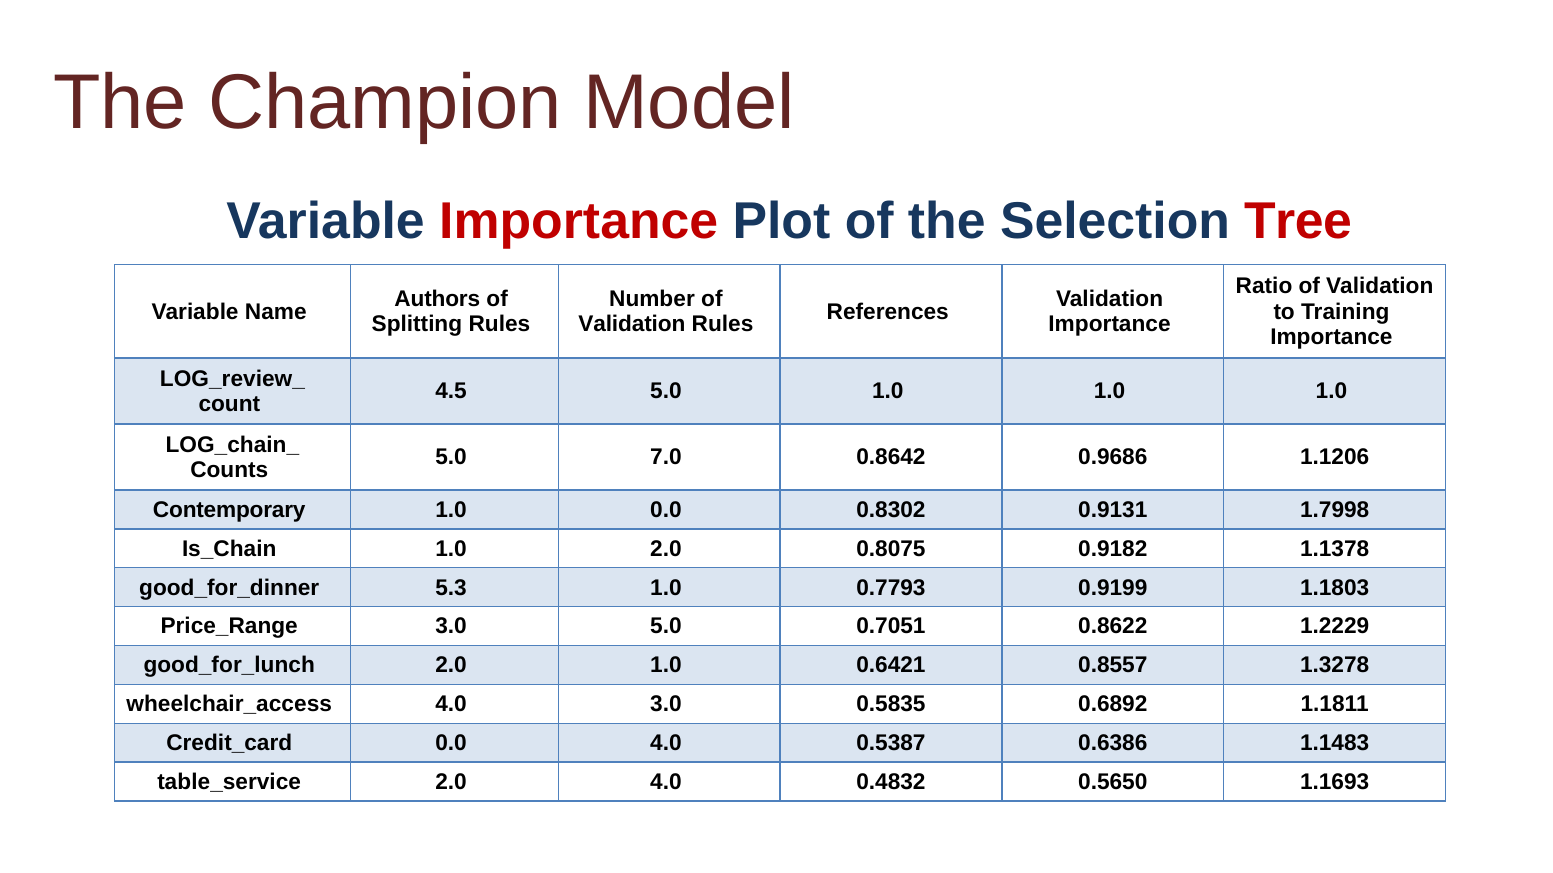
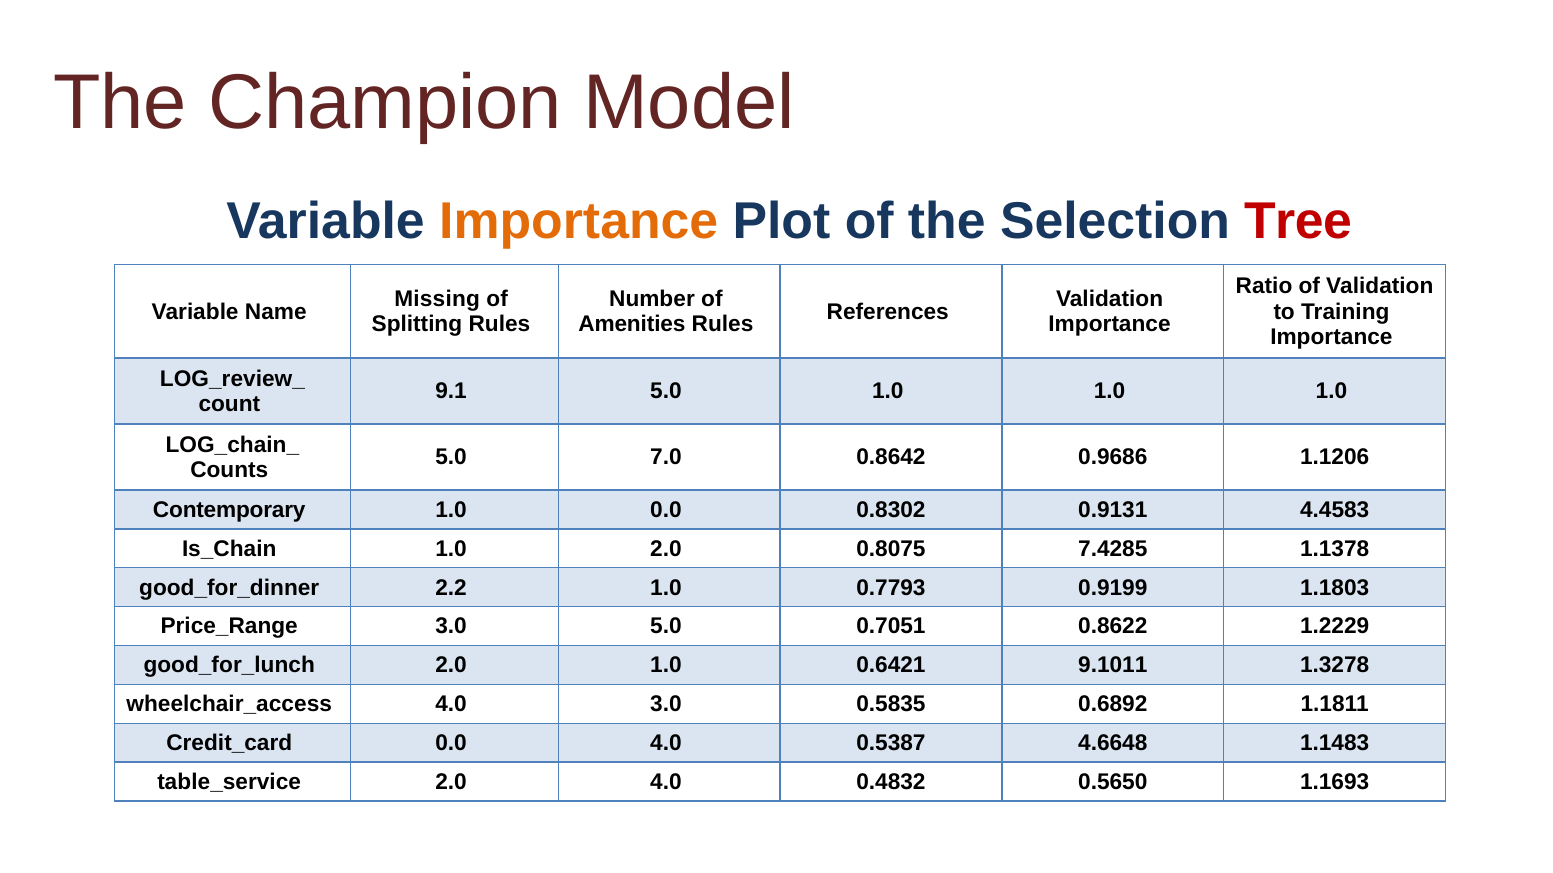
Importance colour: red -> orange (579, 221)
Authors: Authors -> Missing (437, 299)
Validation: Validation -> Amenities (632, 325)
4.5: 4.5 -> 9.1 (451, 392)
1.7998: 1.7998 -> 4.4583 (1335, 510)
0.9182: 0.9182 -> 7.4285 (1113, 549)
5.3: 5.3 -> 2.2 (451, 588)
0.8557: 0.8557 -> 9.1011 (1113, 666)
0.6386: 0.6386 -> 4.6648 (1113, 744)
